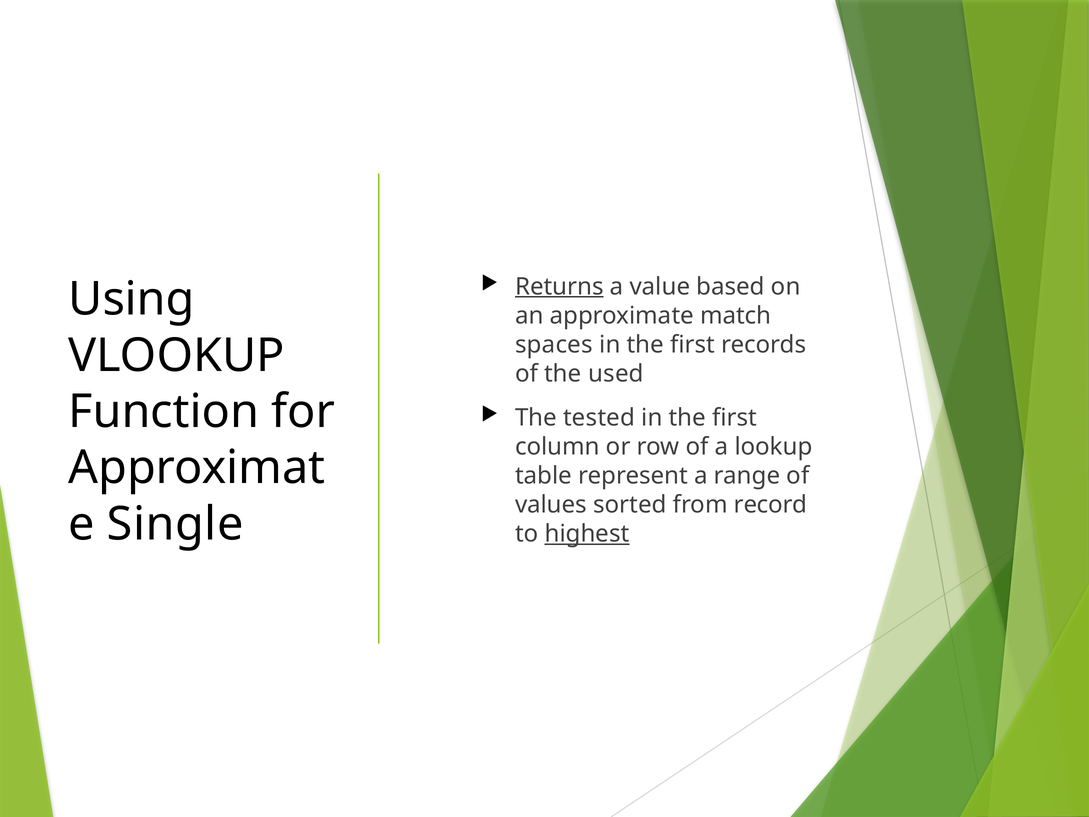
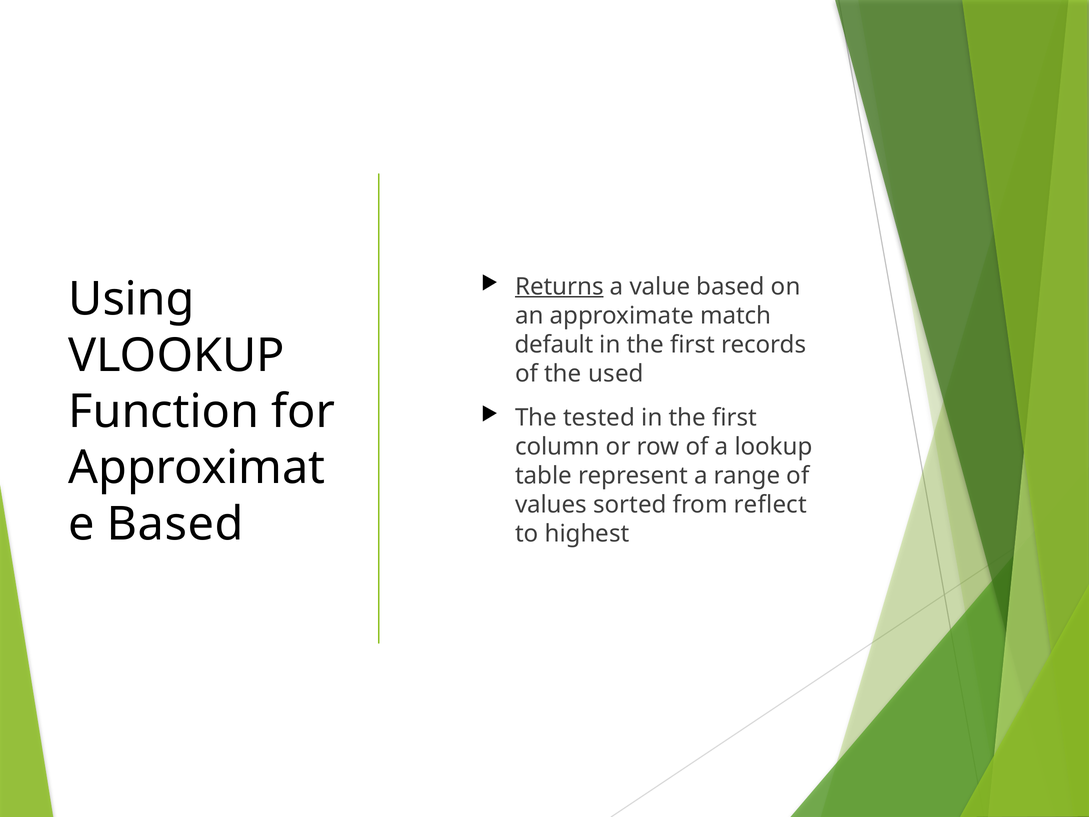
spaces: spaces -> default (554, 344)
record: record -> reflect (770, 504)
Single: Single -> Based (175, 524)
highest underline: present -> none (587, 533)
